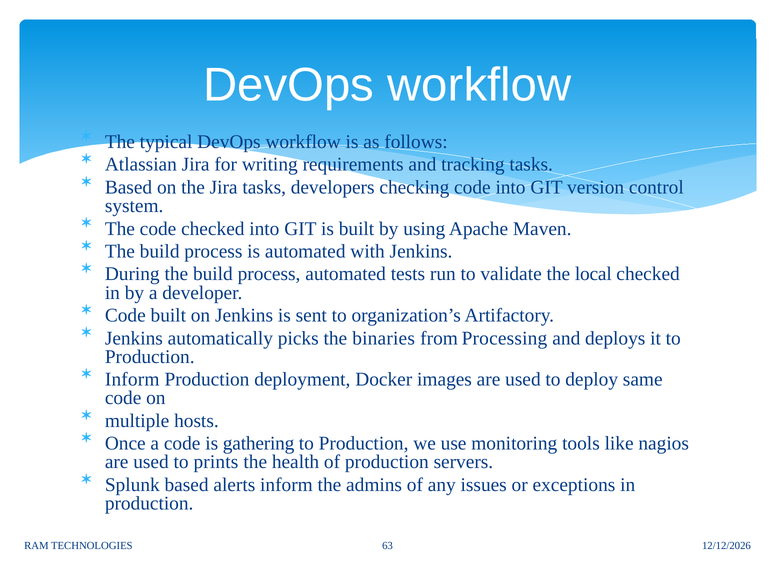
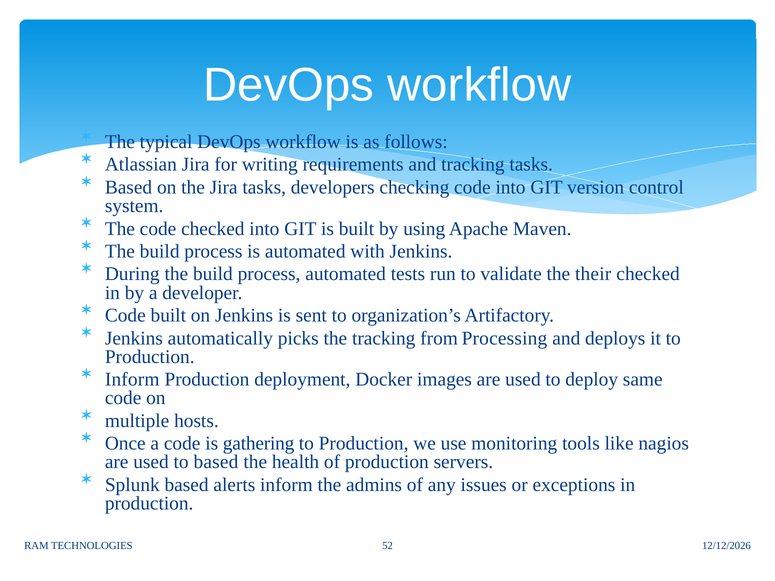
local: local -> their (593, 274)
the binaries: binaries -> tracking (384, 338)
to prints: prints -> based (216, 462)
63: 63 -> 52 (387, 546)
